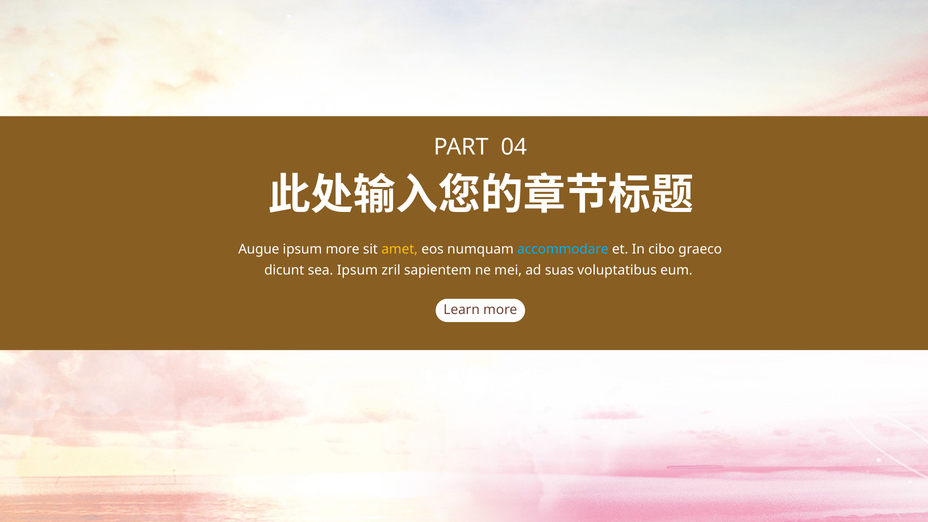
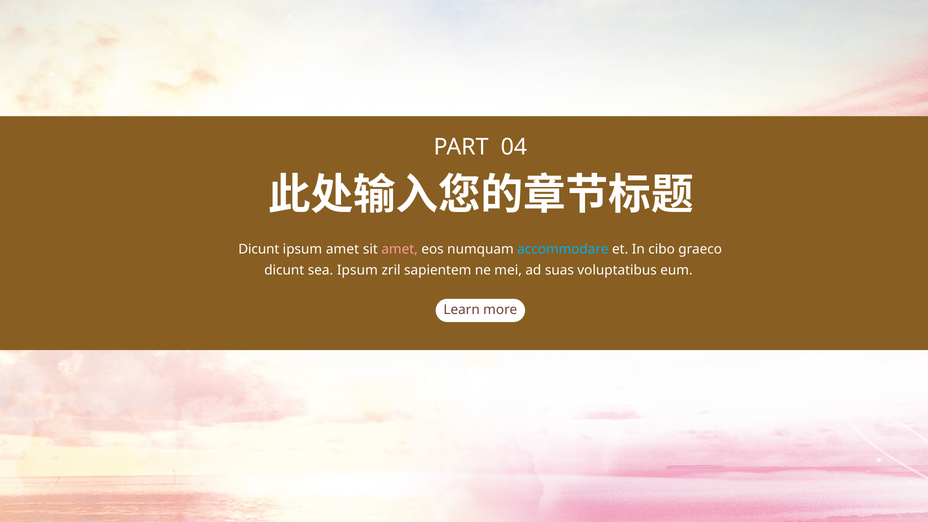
Augue: Augue -> Dicunt (259, 249)
ipsum more: more -> amet (342, 249)
amet colour: yellow -> pink (400, 249)
